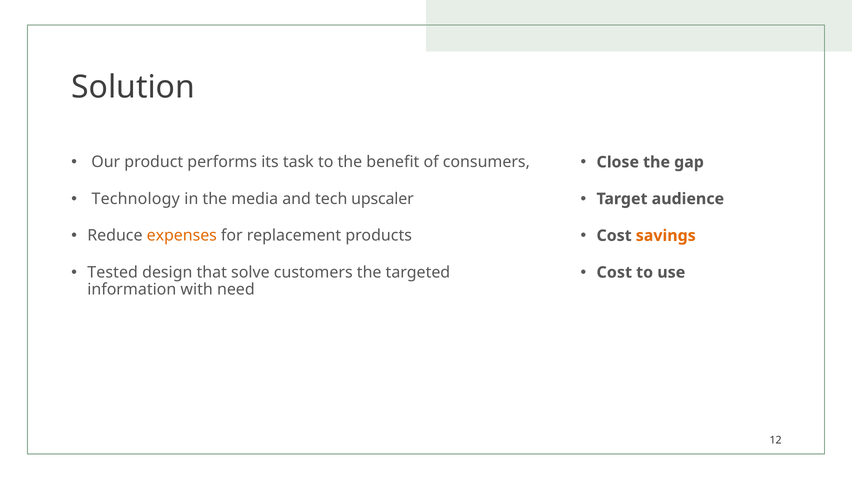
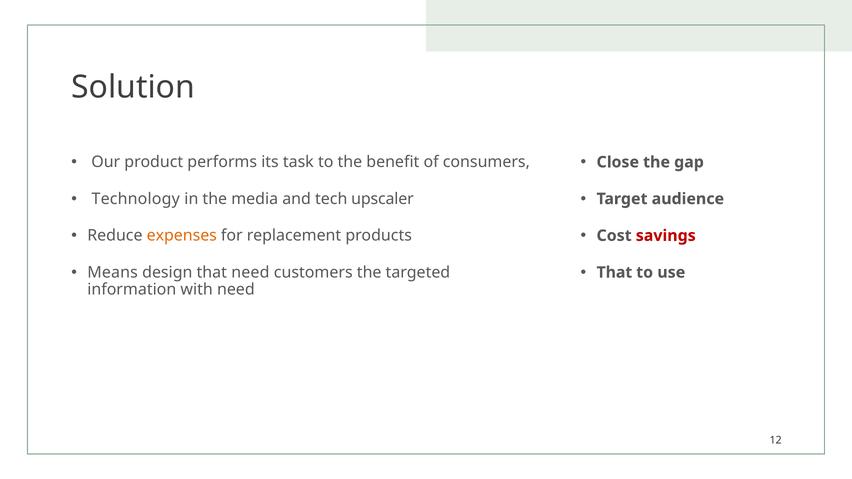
savings colour: orange -> red (666, 236)
Tested: Tested -> Means (113, 273)
that solve: solve -> need (250, 273)
Cost: Cost -> That (614, 273)
